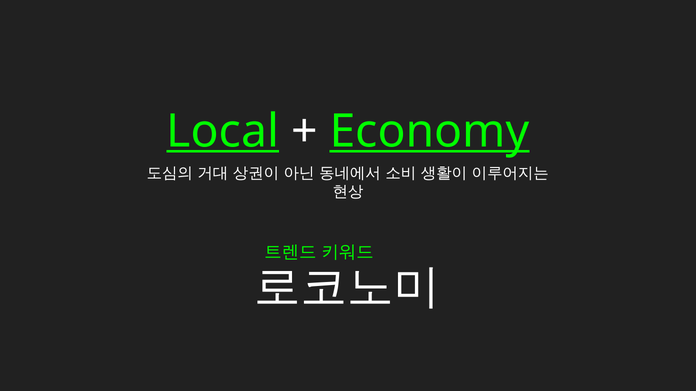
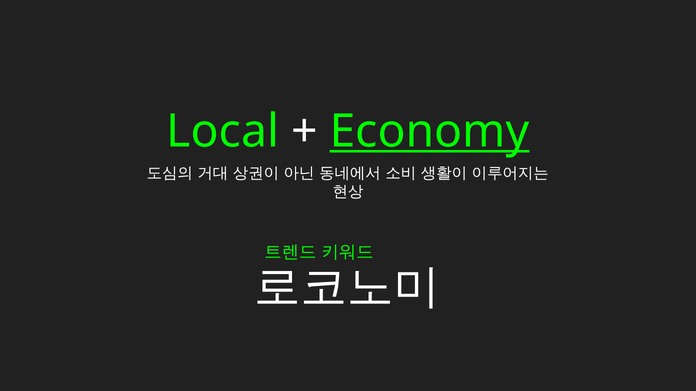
Local underline: present -> none (223, 132)
